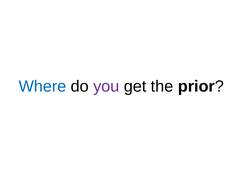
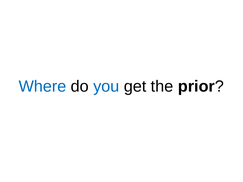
you colour: purple -> blue (106, 87)
